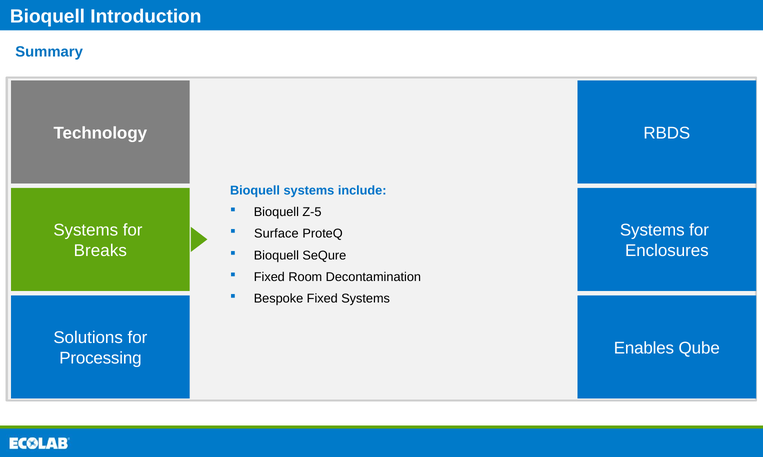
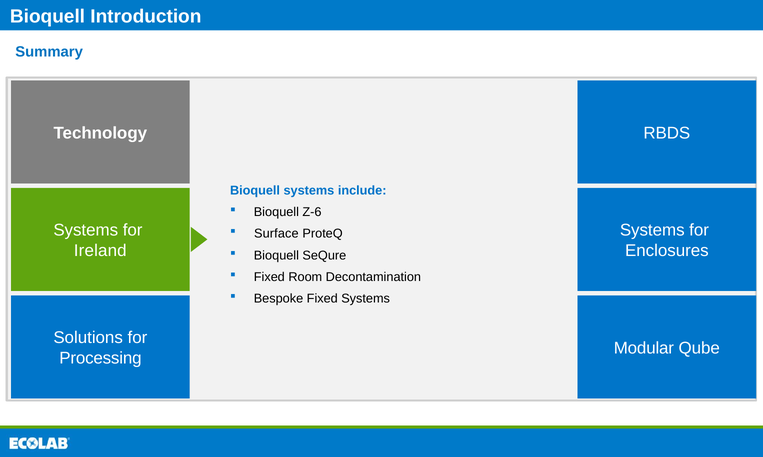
Z-5: Z-5 -> Z-6 (312, 212)
Breaks: Breaks -> Ireland (100, 251)
Enables: Enables -> Modular (644, 348)
